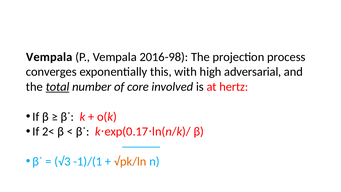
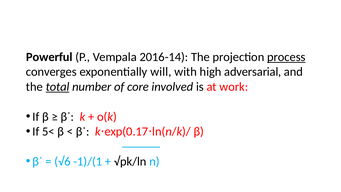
Vempala: Vempala -> Powerful (49, 57)
2016-98: 2016-98 -> 2016-14 (164, 57)
process underline: none -> present (286, 57)
this: this -> will (161, 72)
hertz: hertz -> work (234, 87)
2<: 2< -> 5< (48, 132)
√3: √3 -> √6 (62, 161)
√pk/ln colour: orange -> black (130, 161)
